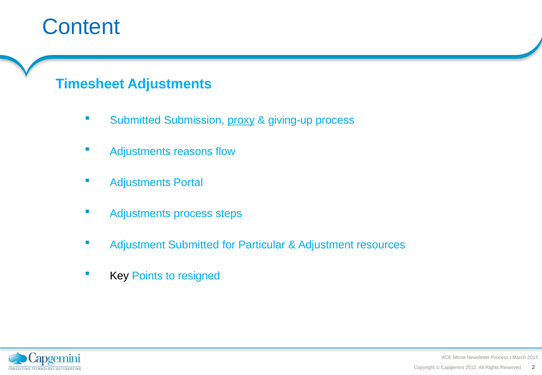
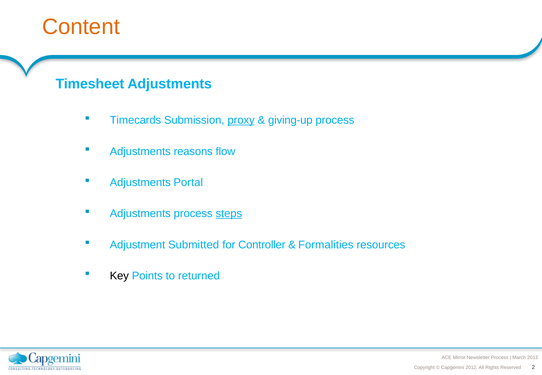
Content colour: blue -> orange (81, 27)
Submitted: Submitted -> Timecards (135, 120)
steps underline: none -> present (229, 214)
Particular: Particular -> Controller (262, 245)
Adjustment: Adjustment -> Formalities (326, 245)
resigned: resigned -> returned (199, 276)
